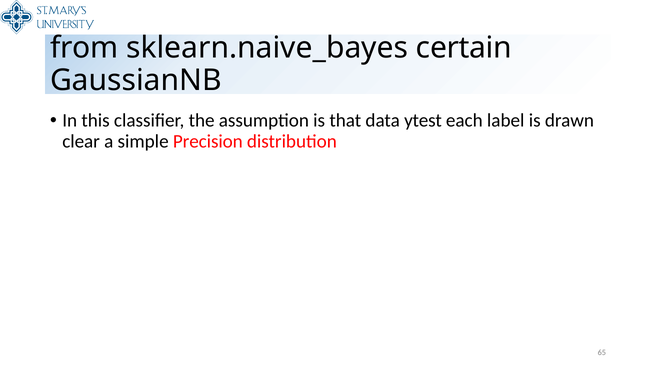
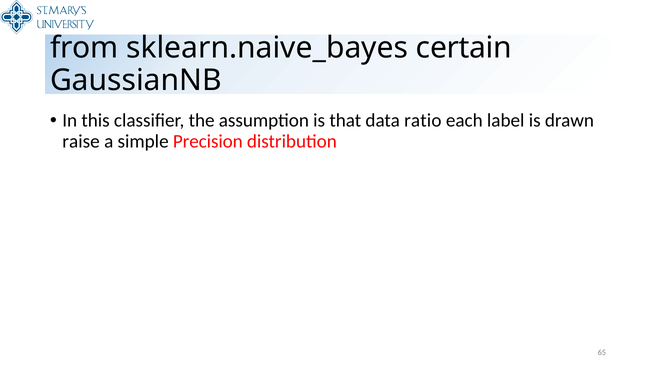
ytest: ytest -> ratio (423, 121)
clear: clear -> raise (81, 141)
